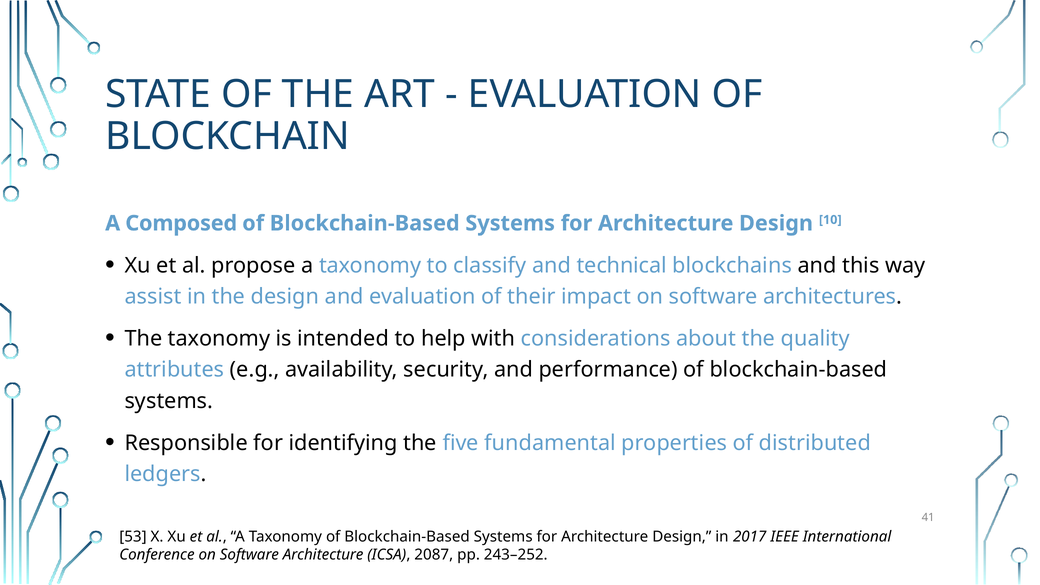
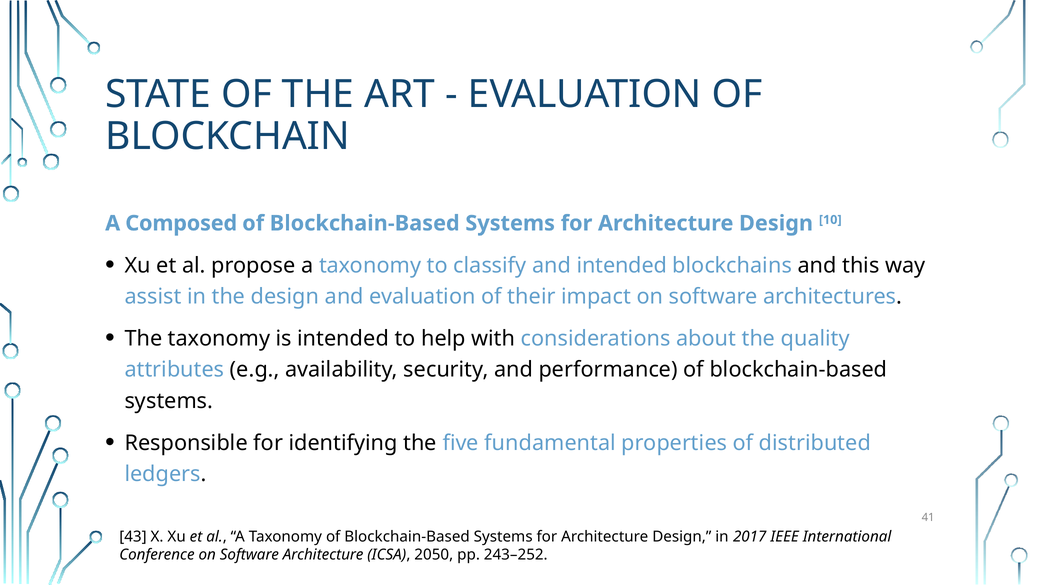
and technical: technical -> intended (622, 265)
53: 53 -> 43 (133, 537)
2087: 2087 -> 2050 (434, 555)
